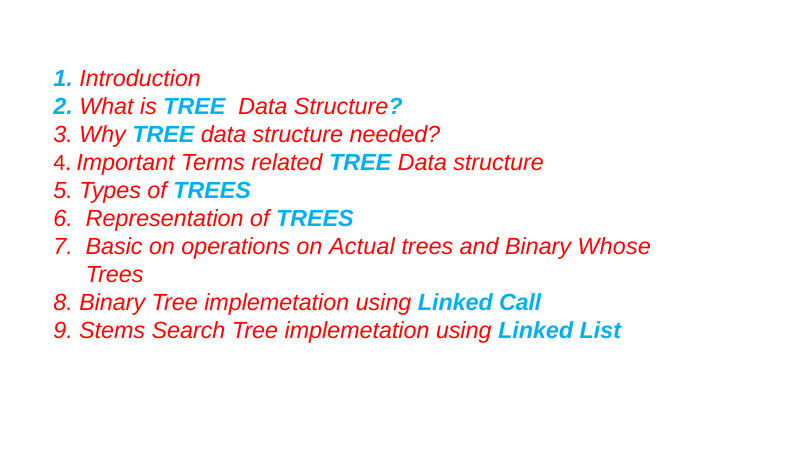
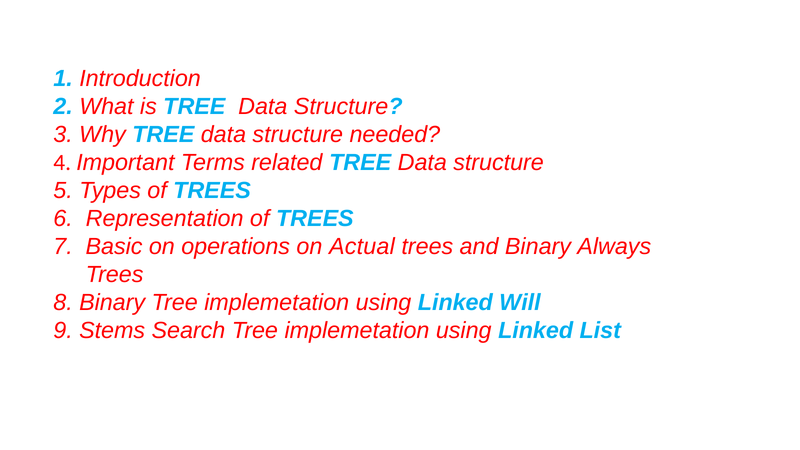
Whose: Whose -> Always (614, 247)
Call: Call -> Will (520, 303)
